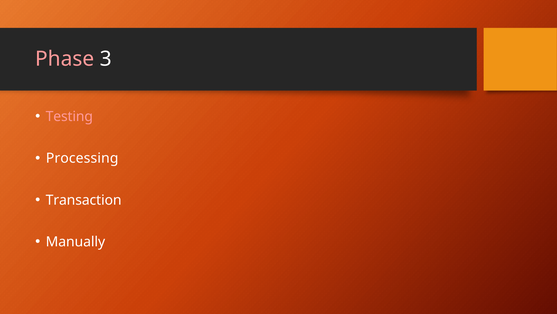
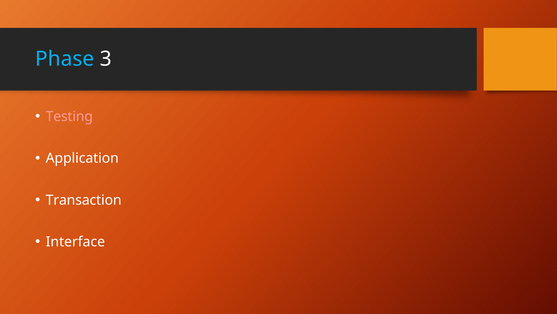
Phase colour: pink -> light blue (65, 59)
Processing: Processing -> Application (82, 158)
Manually: Manually -> Interface (75, 241)
